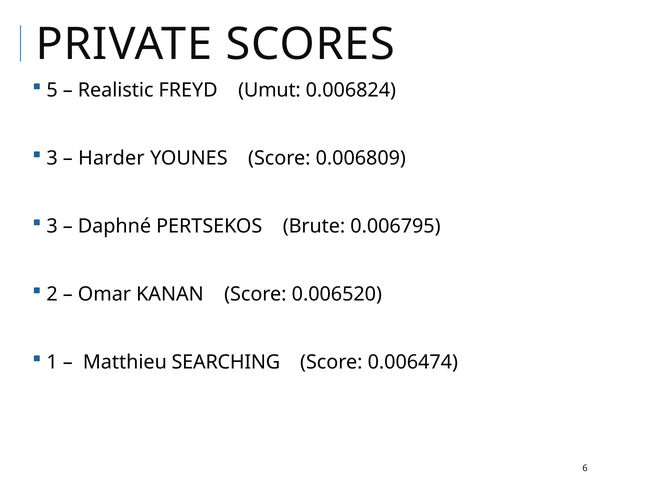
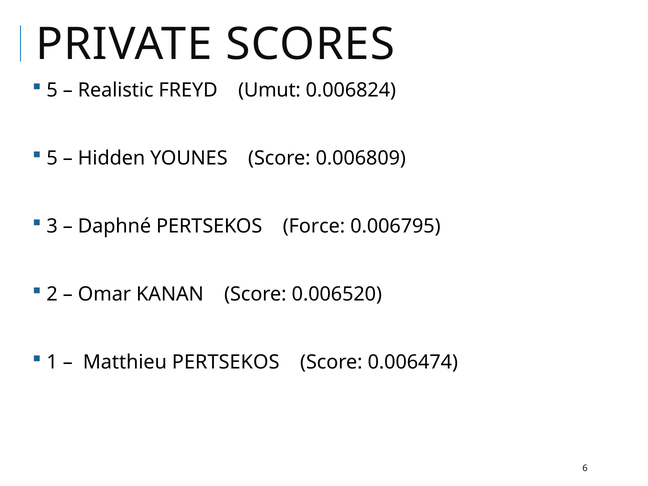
3: 3 -> 5 (52, 158)
Harder: Harder -> Hidden (111, 158)
Brute: Brute -> Force (314, 226)
Matthieu SEARCHING: SEARCHING -> PERTSEKOS (226, 362)
